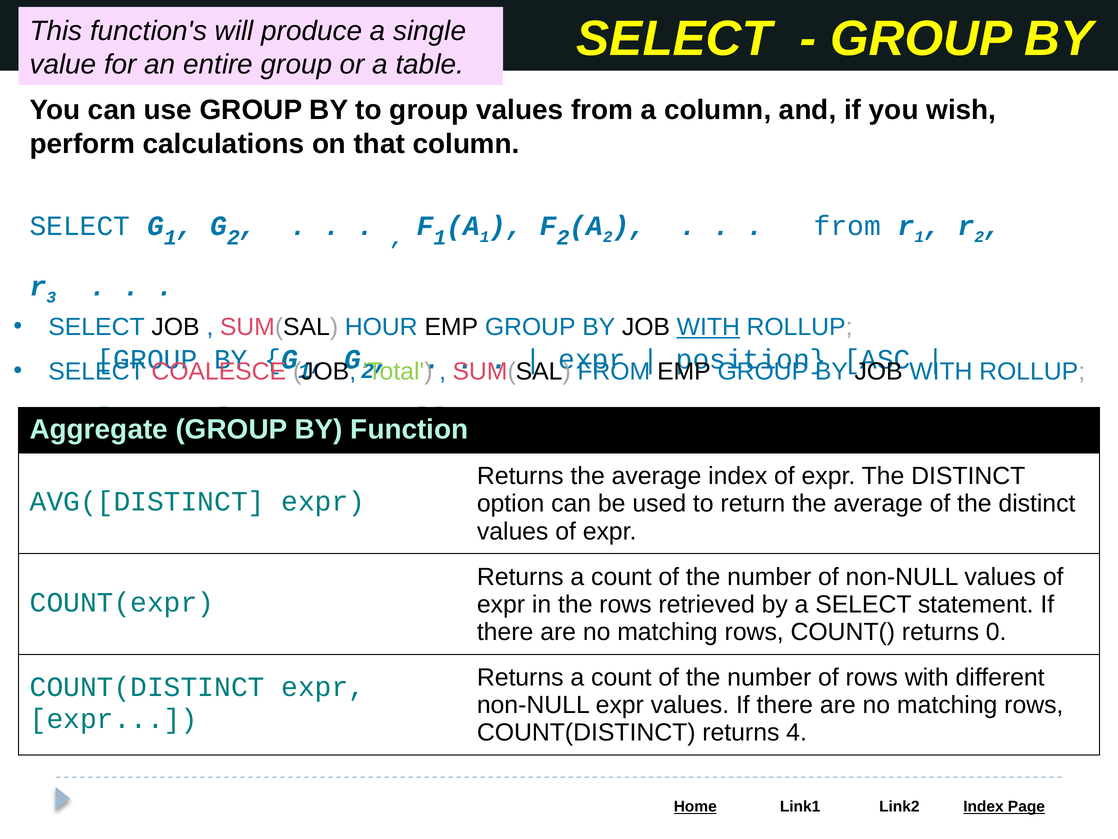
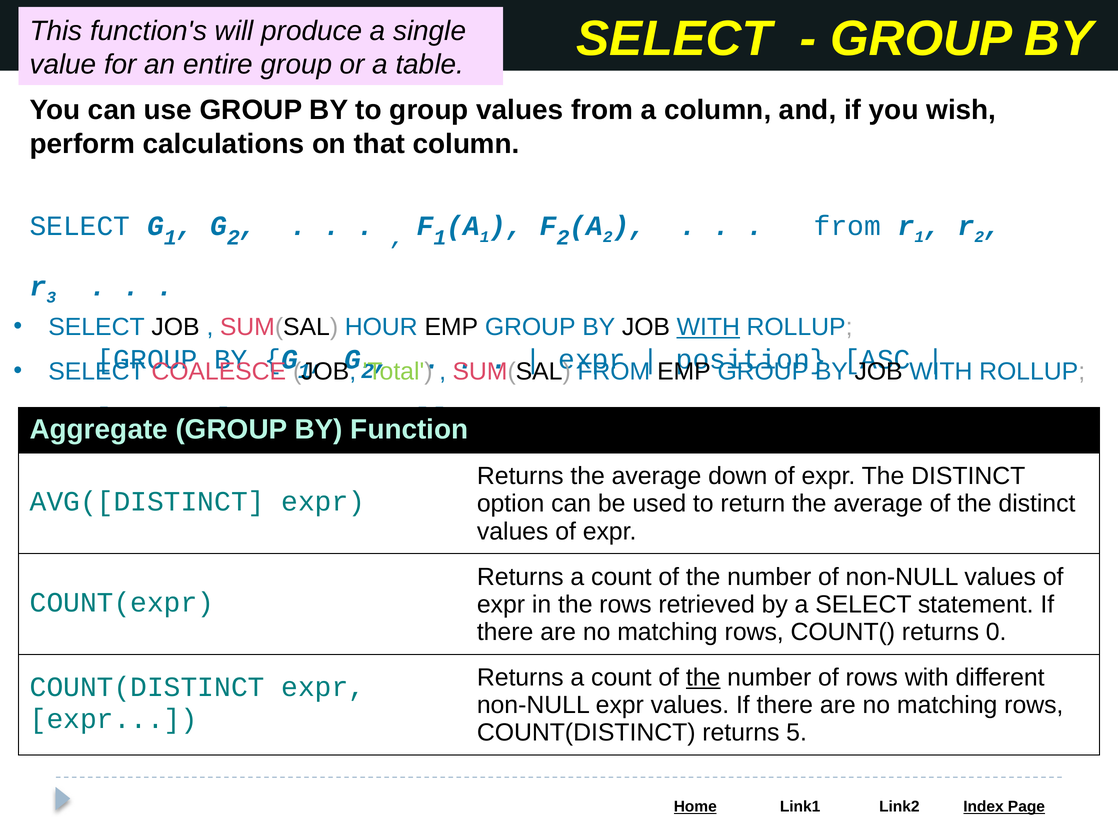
average index: index -> down (738, 476)
the underline: none -> present (703, 677)
4: 4 -> 5 (797, 732)
